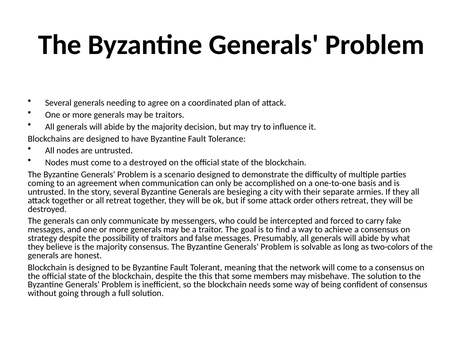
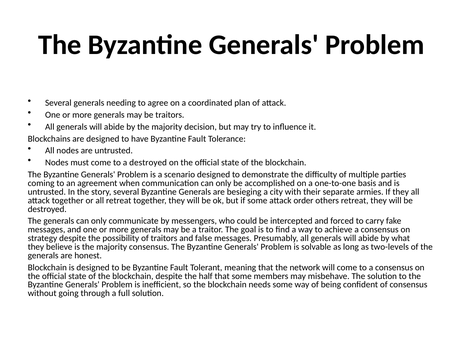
two-colors: two-colors -> two-levels (390, 247)
this: this -> half (206, 276)
